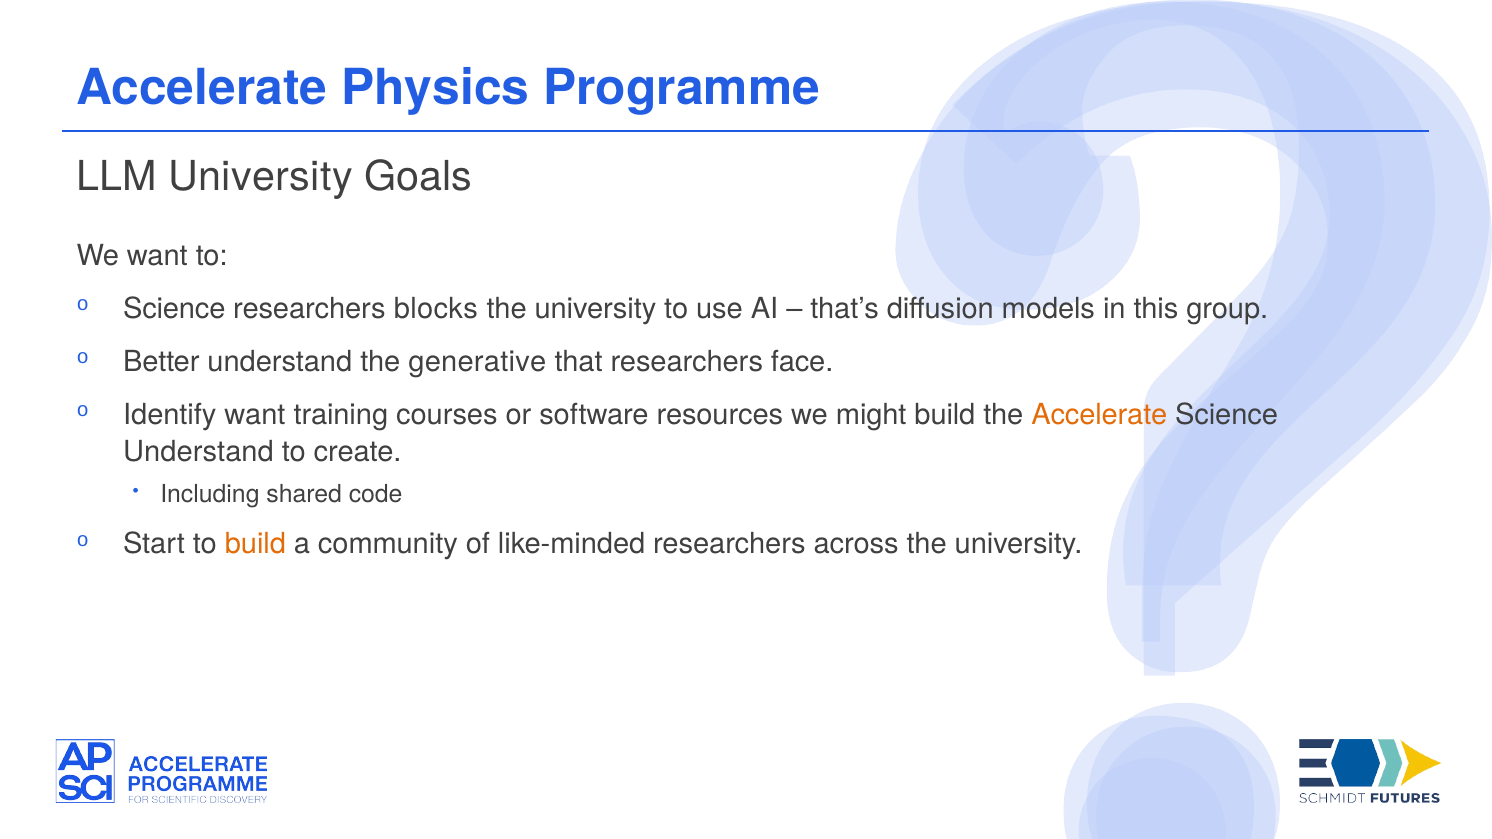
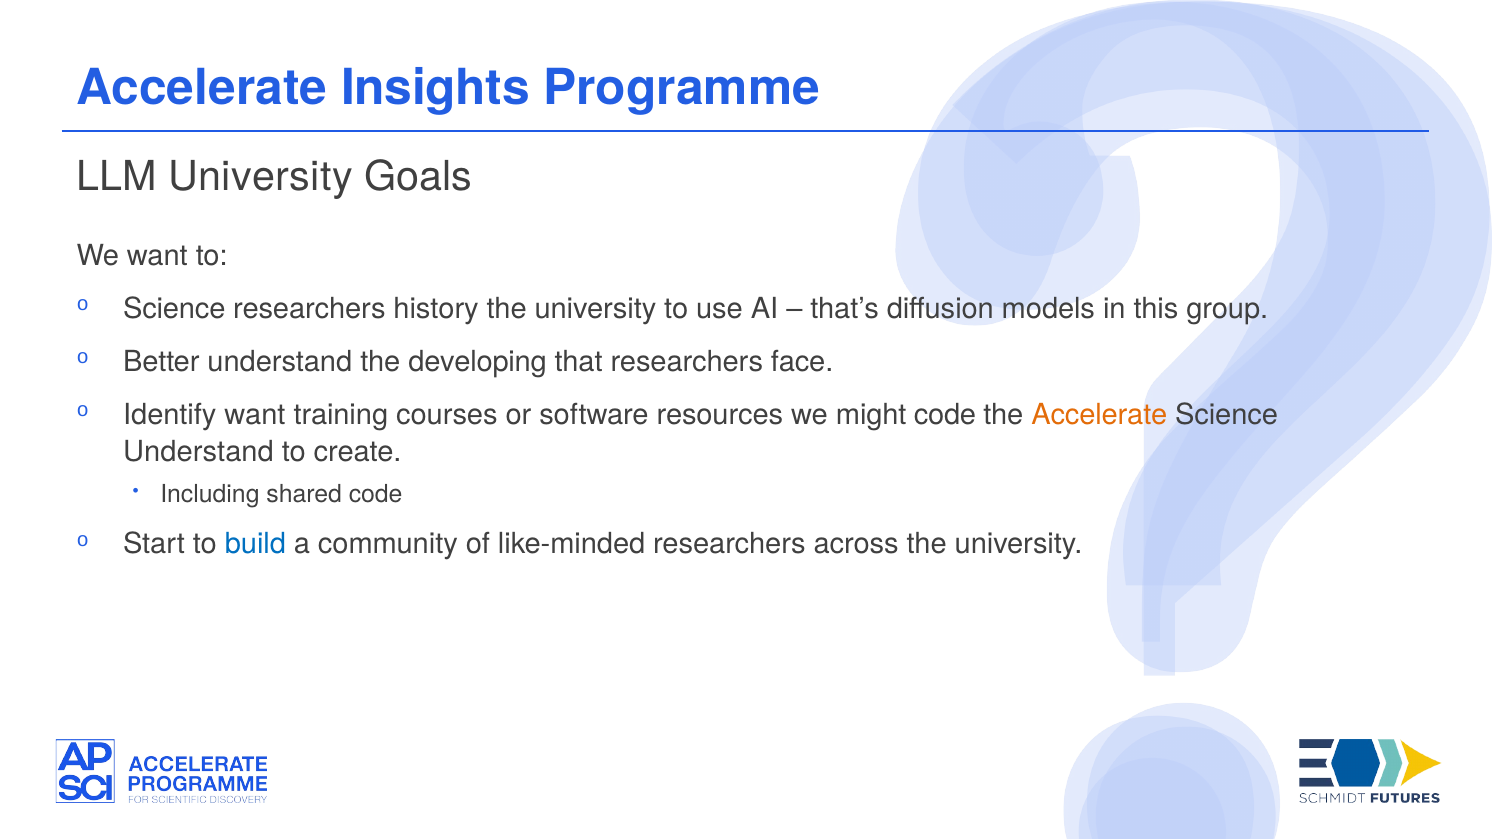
Physics: Physics -> Insights (435, 88)
blocks: blocks -> history (436, 309)
generative: generative -> developing (478, 362)
might build: build -> code (945, 415)
build colour: orange -> blue (255, 545)
